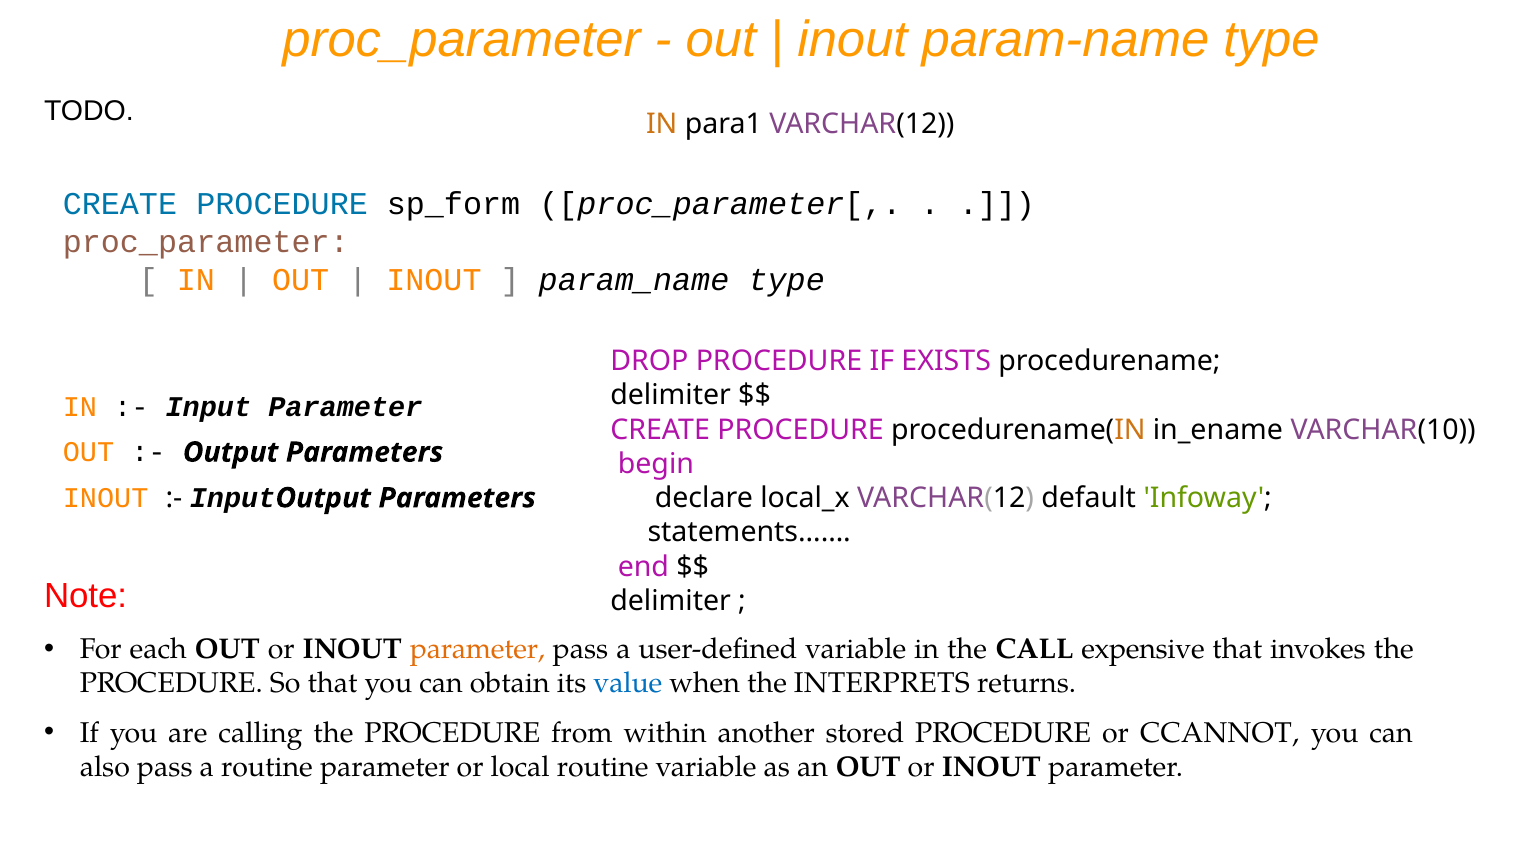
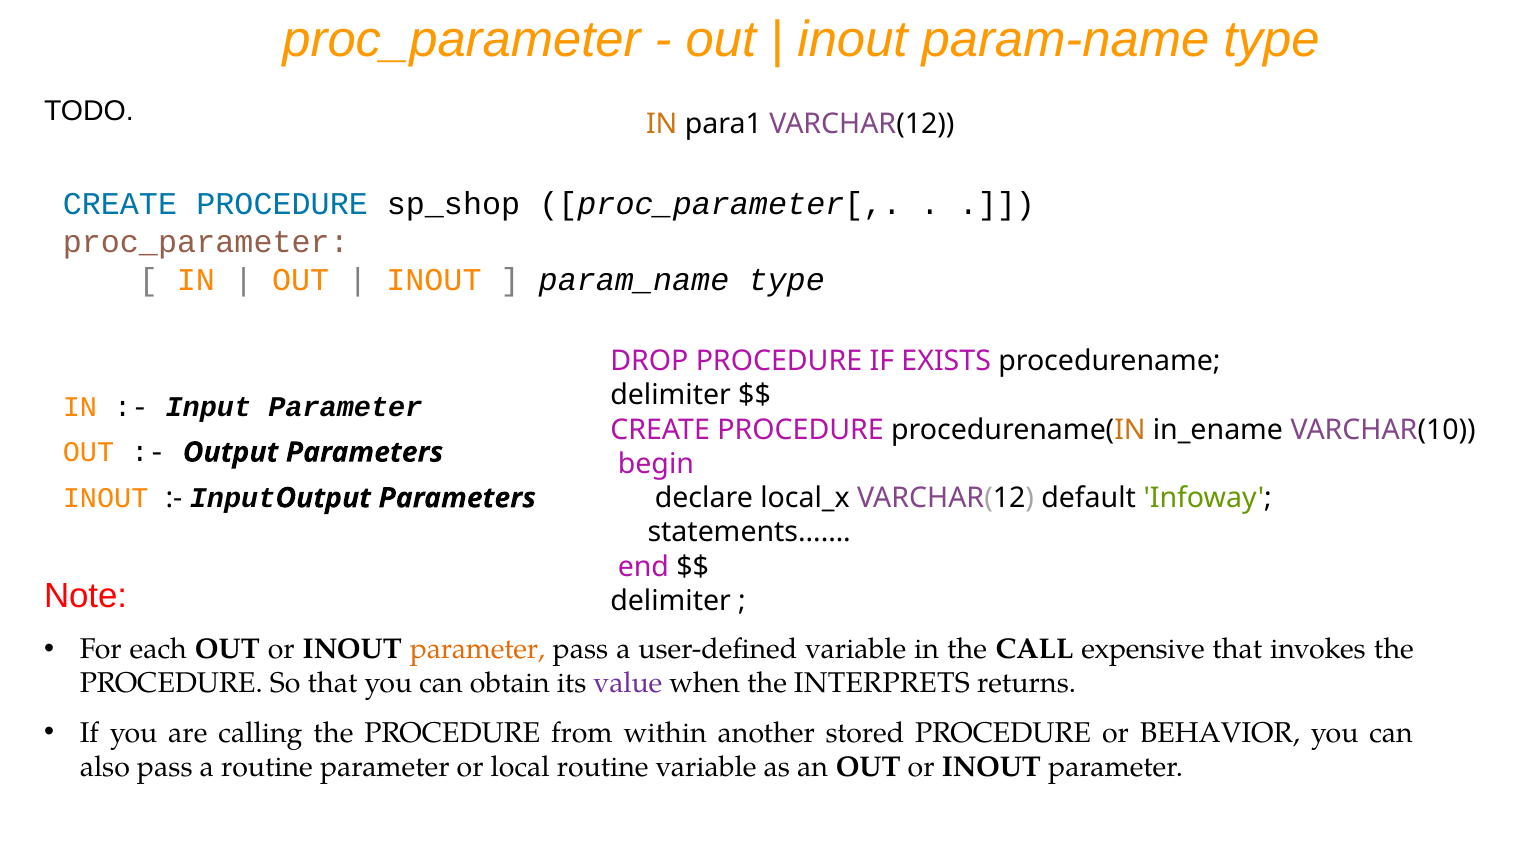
sp_form: sp_form -> sp_shop (454, 204)
value colour: blue -> purple (628, 684)
CCANNOT: CCANNOT -> BEHAVIOR (1220, 733)
